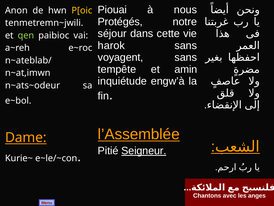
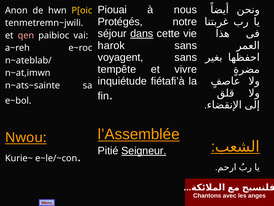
dans underline: none -> present (142, 34)
qen colour: light green -> pink (26, 35)
amin: amin -> vivre (186, 69)
engw’à: engw’à -> fiétafi’à (168, 81)
n~ats~odeur: n~ats~odeur -> n~ats~sainte (33, 85)
Dame: Dame -> Nwou (26, 137)
